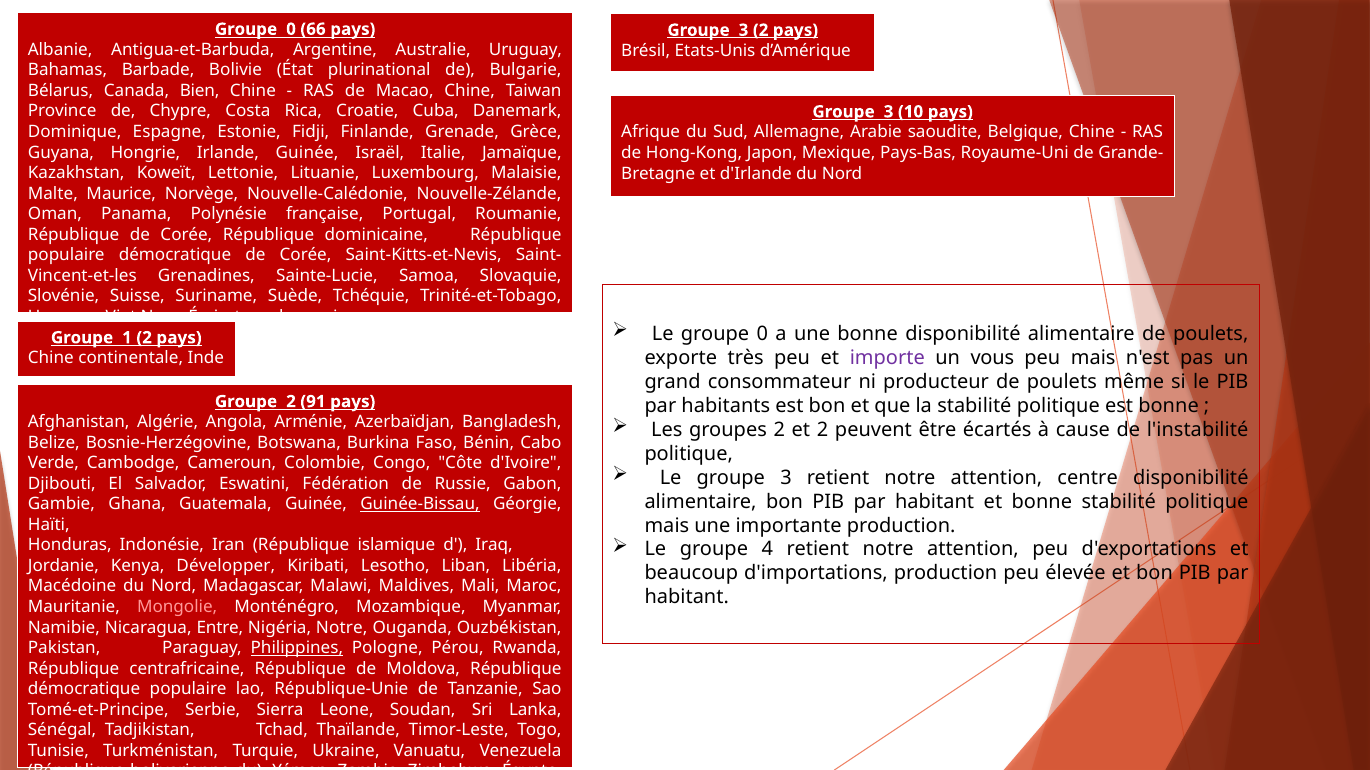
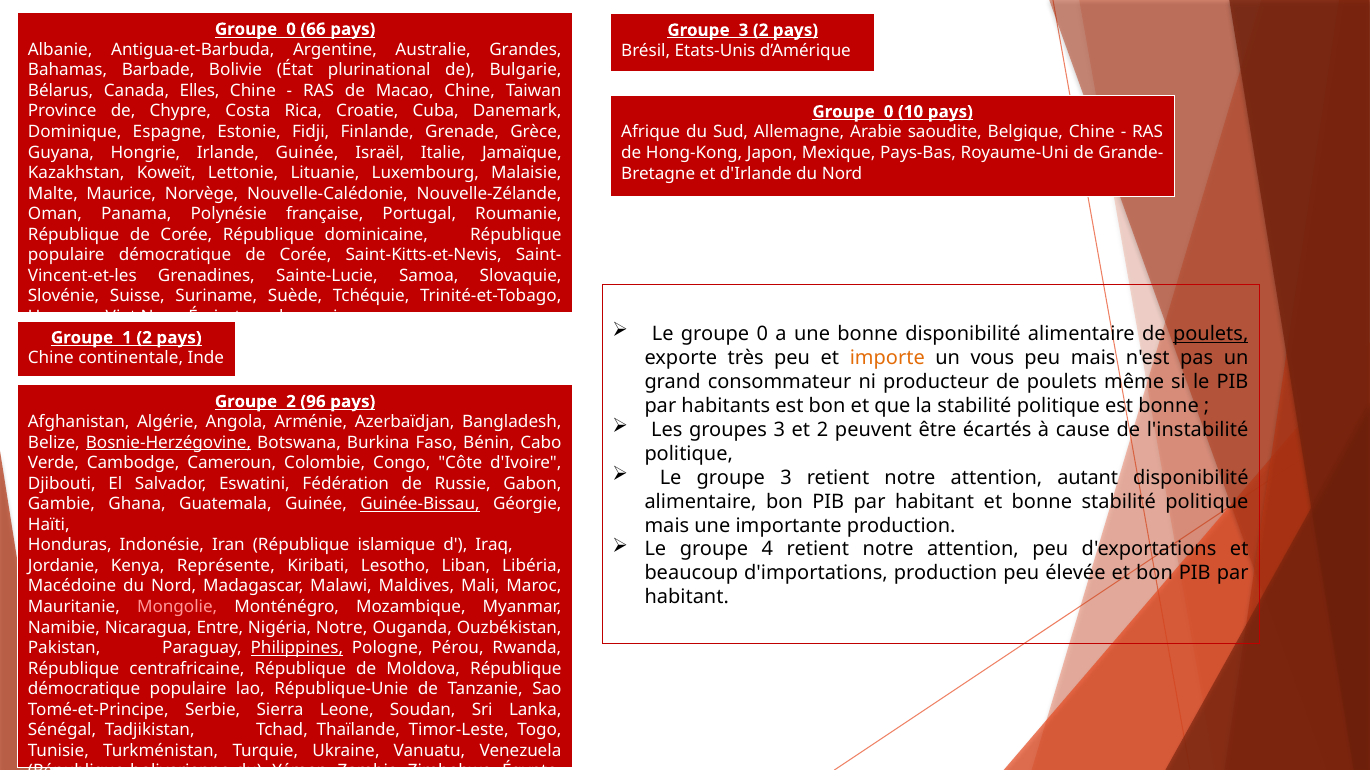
Australie Uruguay: Uruguay -> Grandes (525, 50)
Bien: Bien -> Elles (200, 91)
3: 3 -> 0 (889, 112)
poulets underline: none -> present (1211, 334)
importe colour: purple -> orange (887, 358)
91: 91 -> 96 (313, 402)
groupes 2: 2 -> 3 (779, 430)
Bosnie-Herzégovine underline: none -> present (169, 443)
centre: centre -> autant (1088, 478)
Développer: Développer -> Représente (226, 566)
